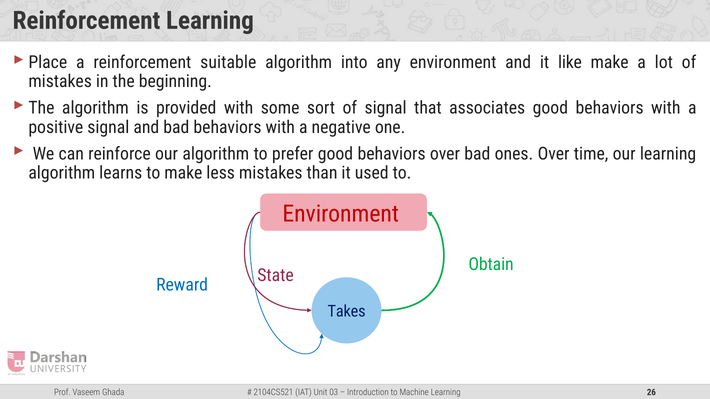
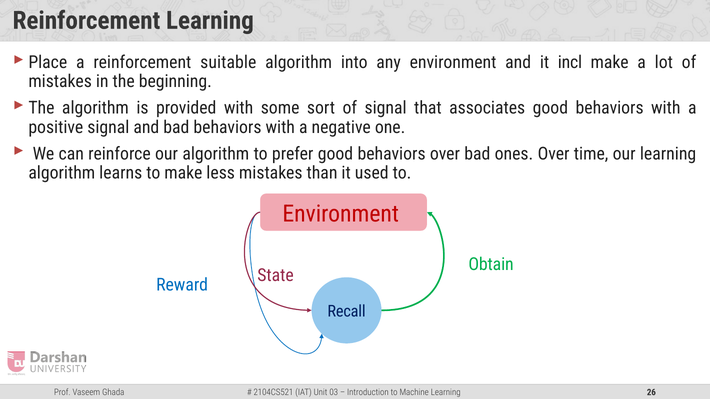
like: like -> incl (570, 62)
Takes: Takes -> Recall (347, 312)
